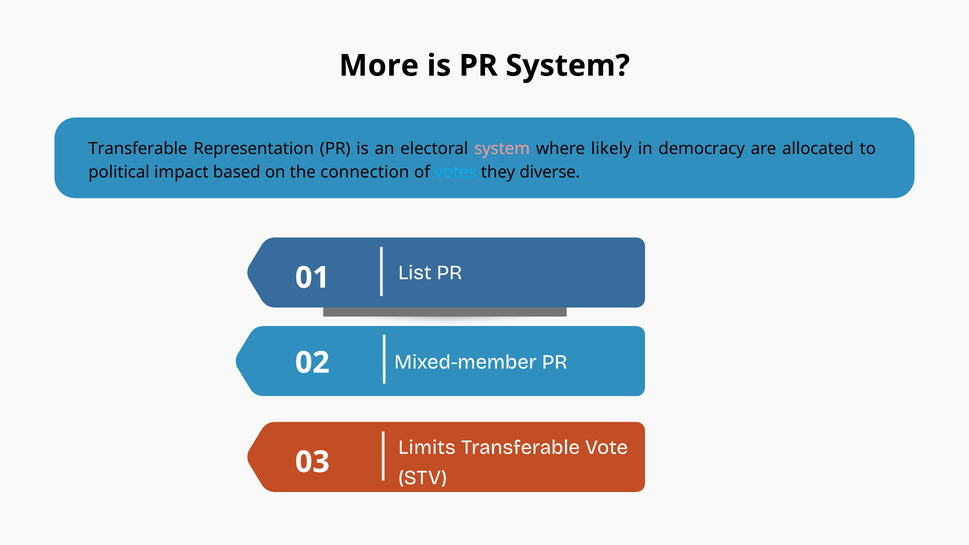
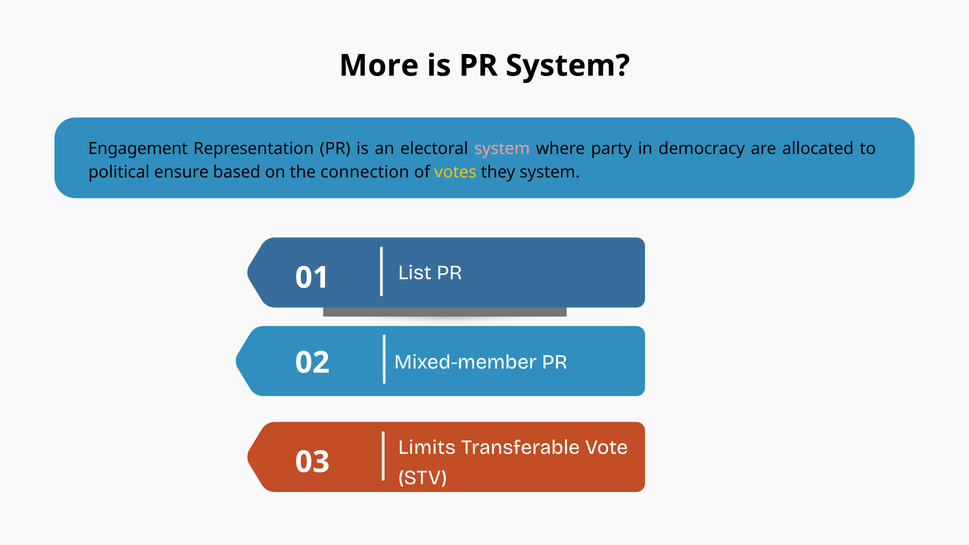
Transferable: Transferable -> Engagement (138, 149)
likely: likely -> party (612, 149)
impact: impact -> ensure (181, 172)
votes colour: light blue -> yellow (455, 172)
they diverse: diverse -> system (550, 172)
